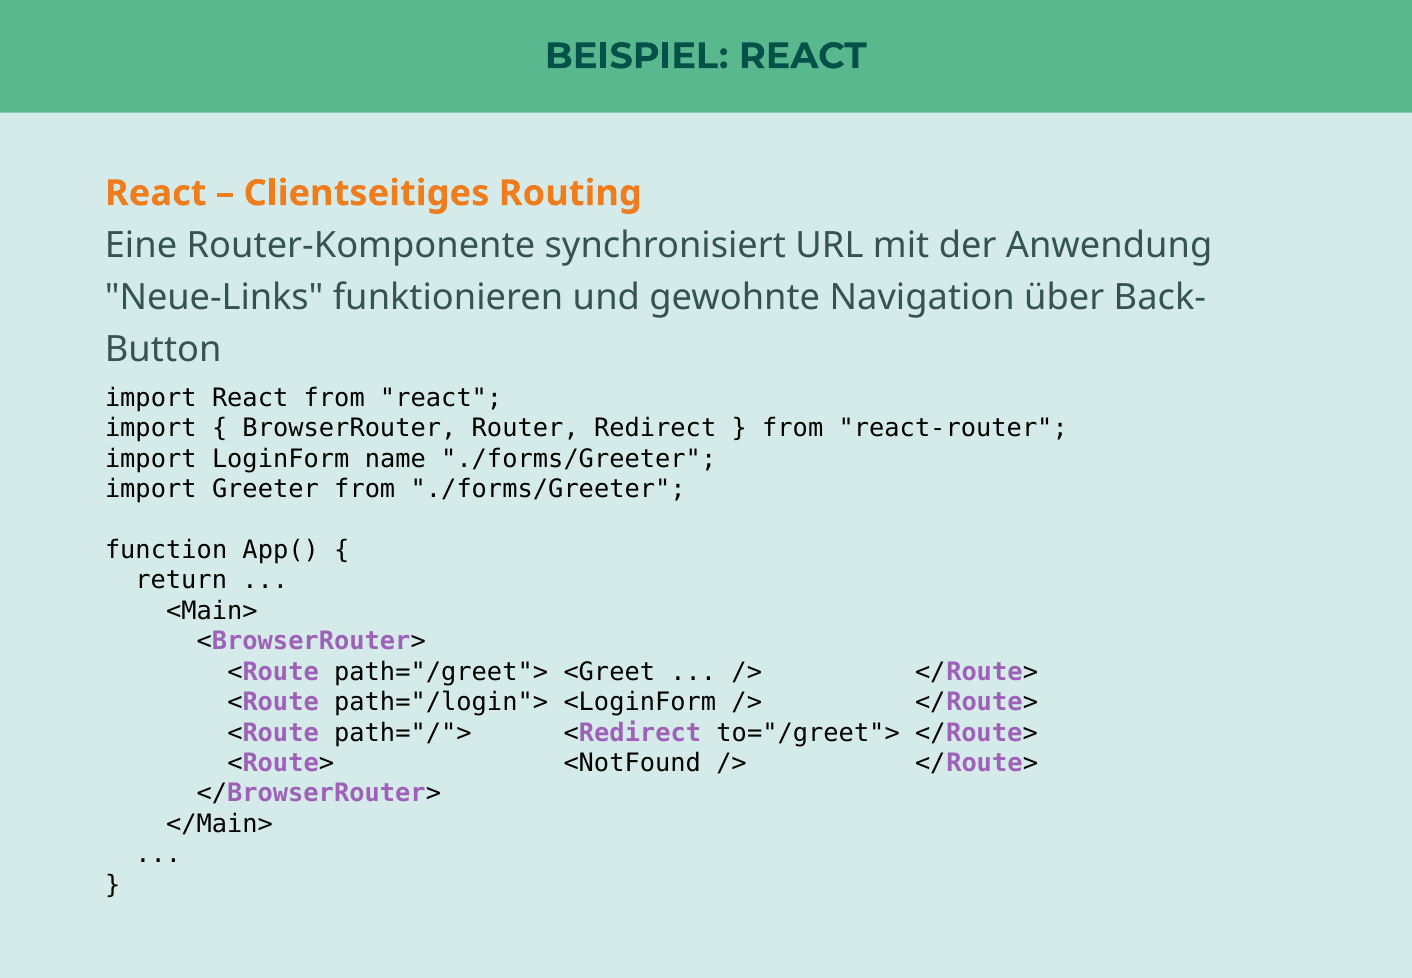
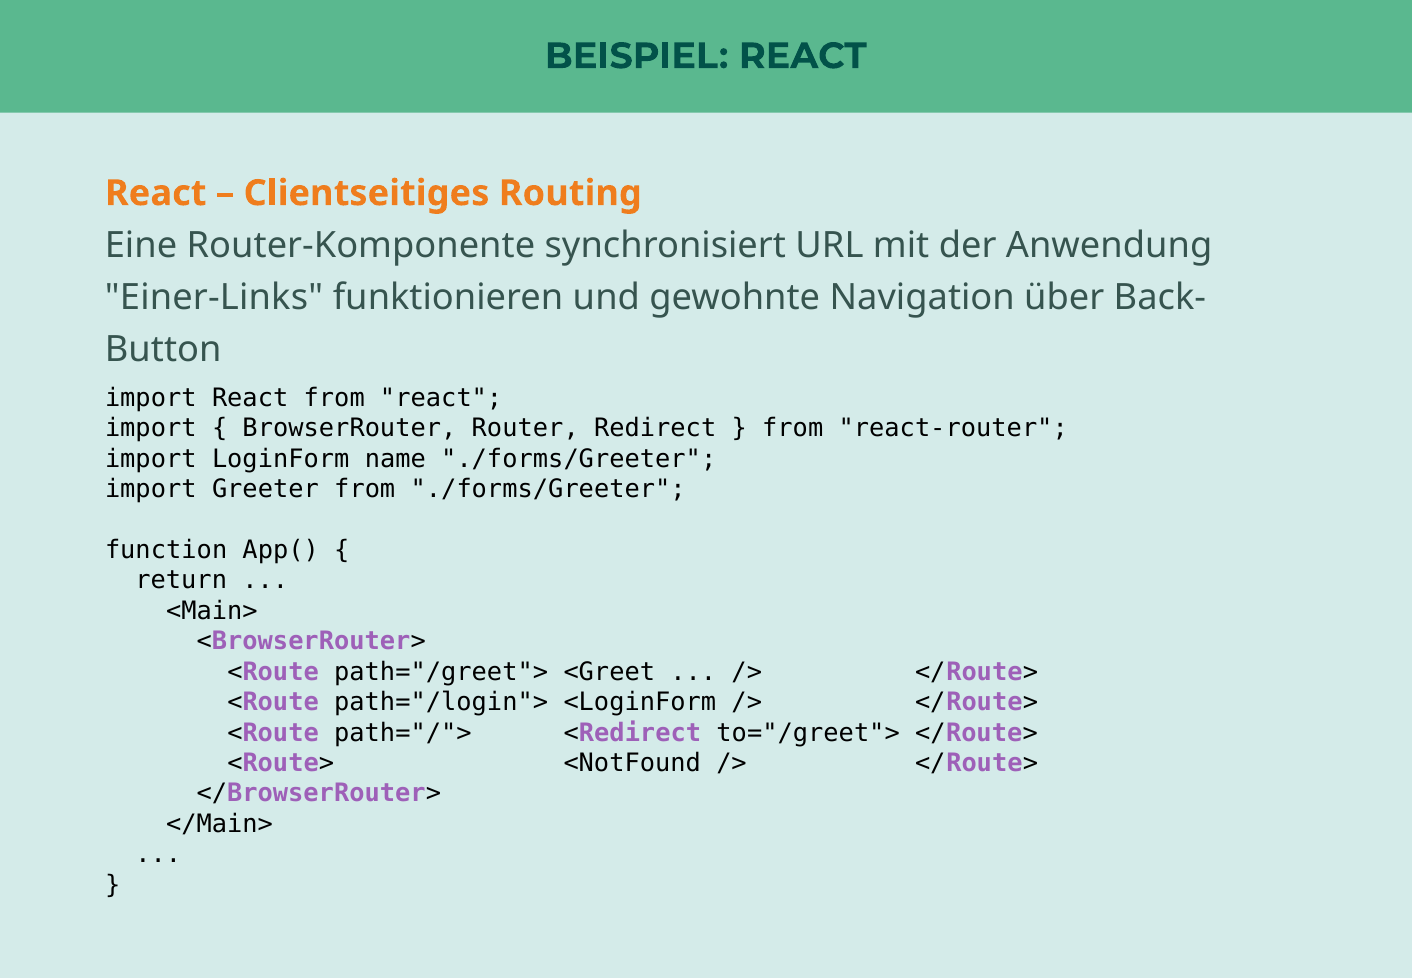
Neue-Links: Neue-Links -> Einer-Links (214, 297)
